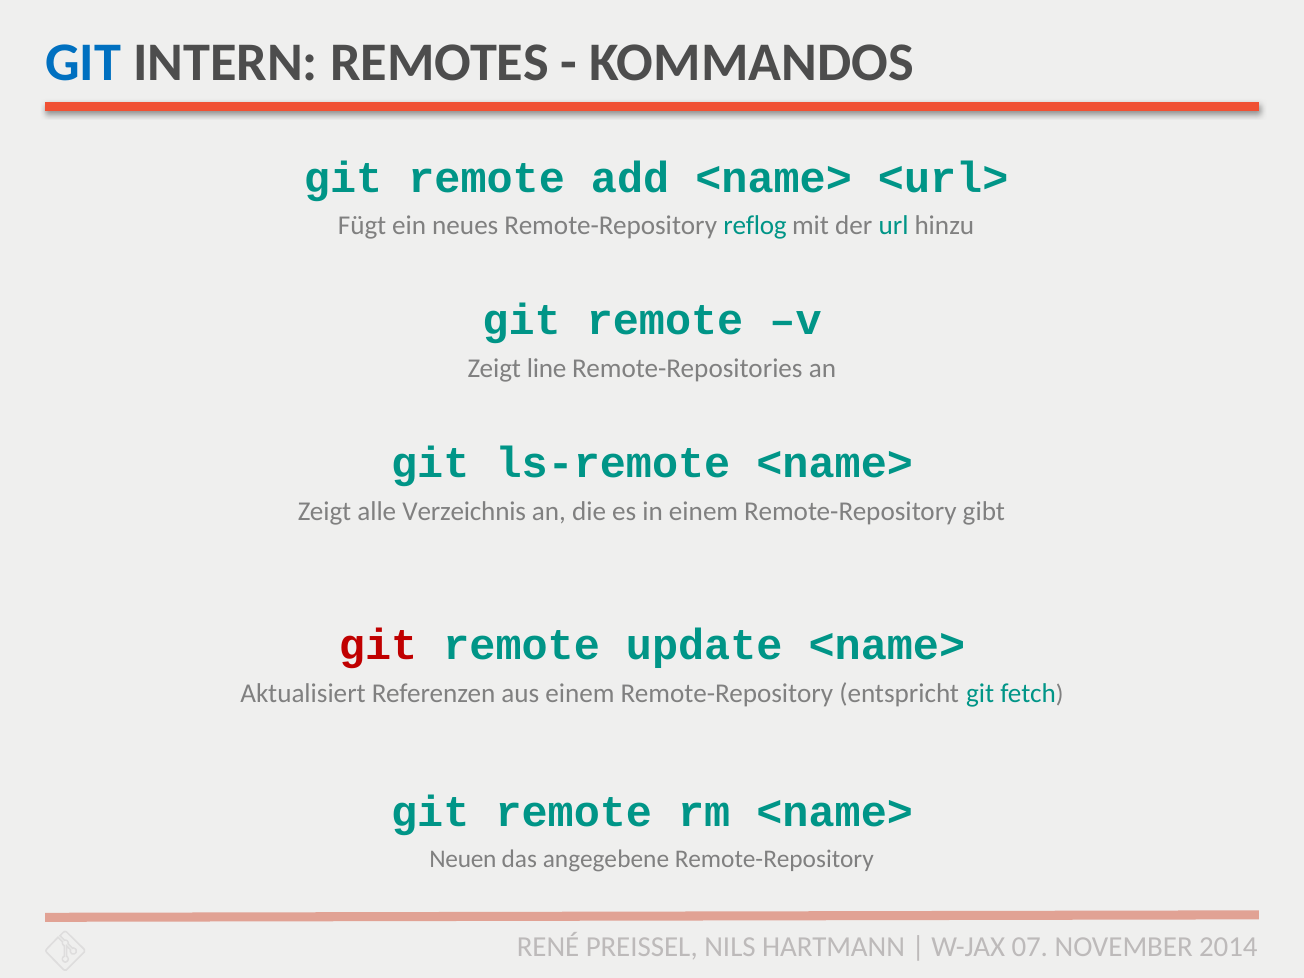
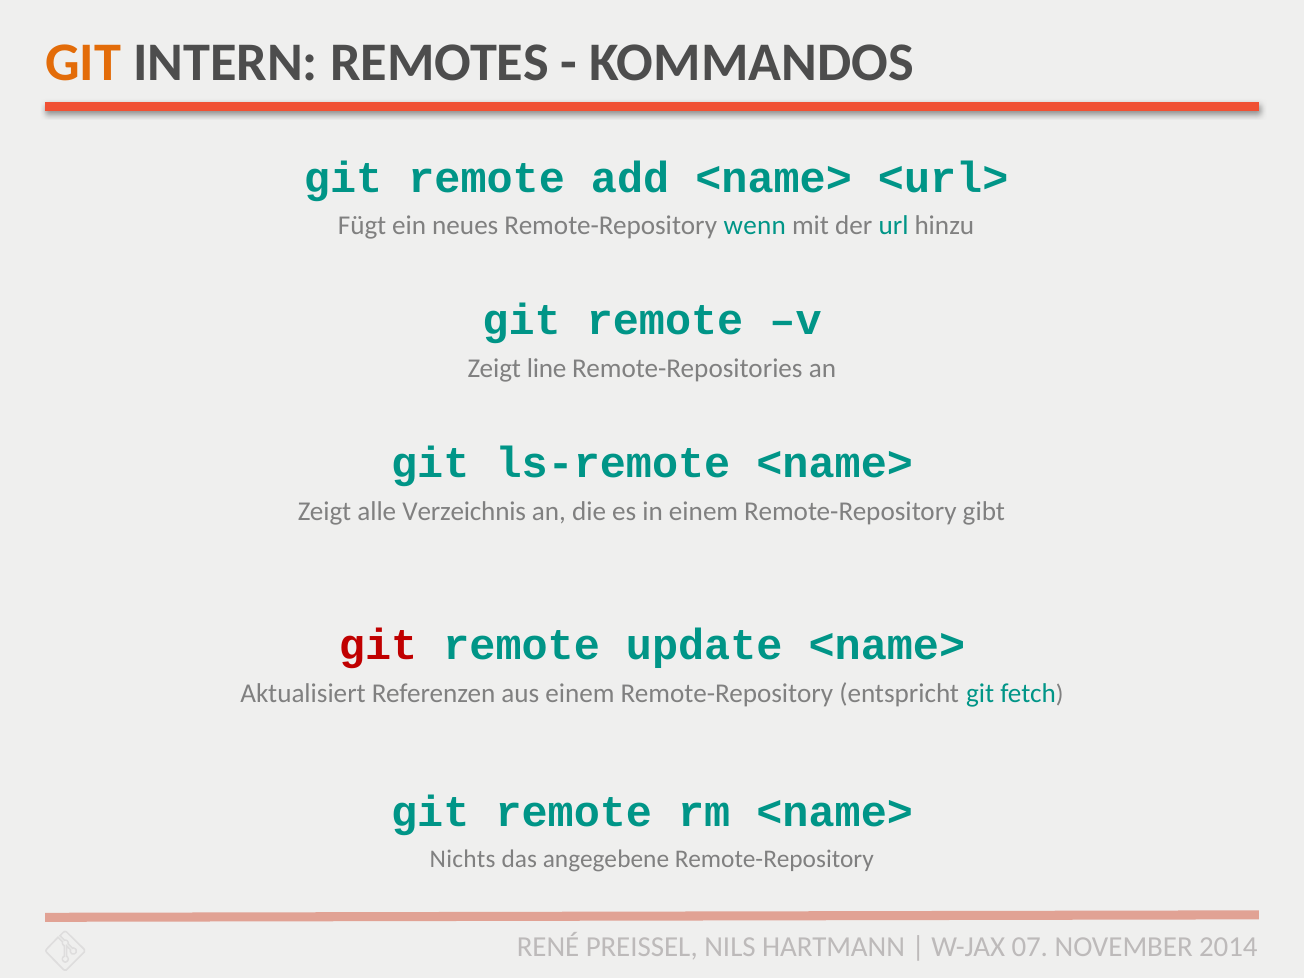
GIT colour: blue -> orange (83, 63)
reflog: reflog -> wenn (755, 226)
Neuen: Neuen -> Nichts (463, 859)
